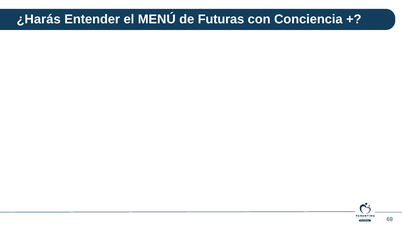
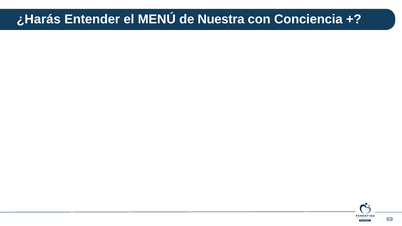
Futuras: Futuras -> Nuestra (221, 19)
